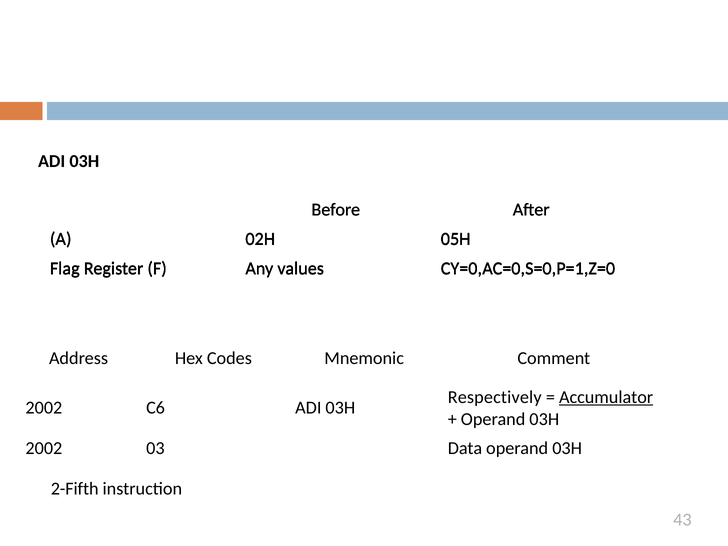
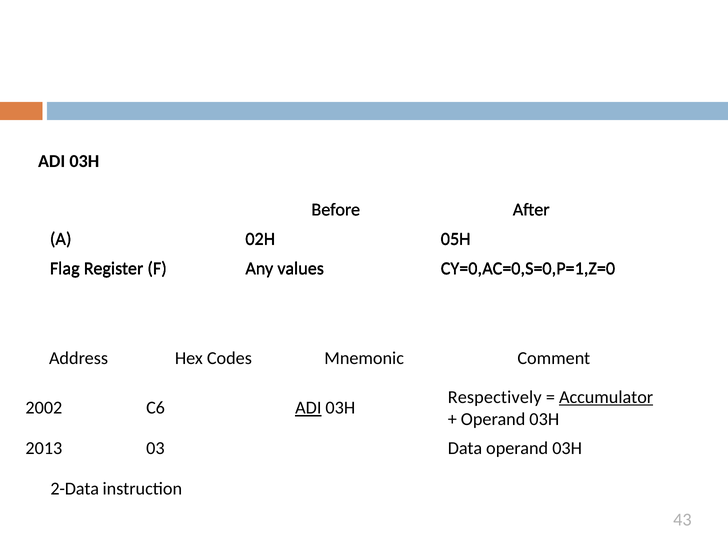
ADI underline: none -> present (308, 408)
2002: 2002 -> 2013 (44, 448)
2-Fifth: 2-Fifth -> 2-Data (75, 489)
